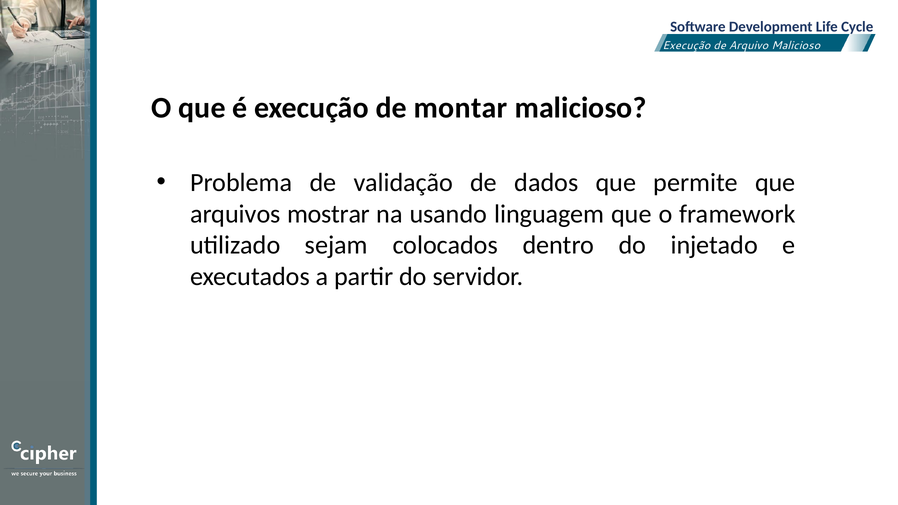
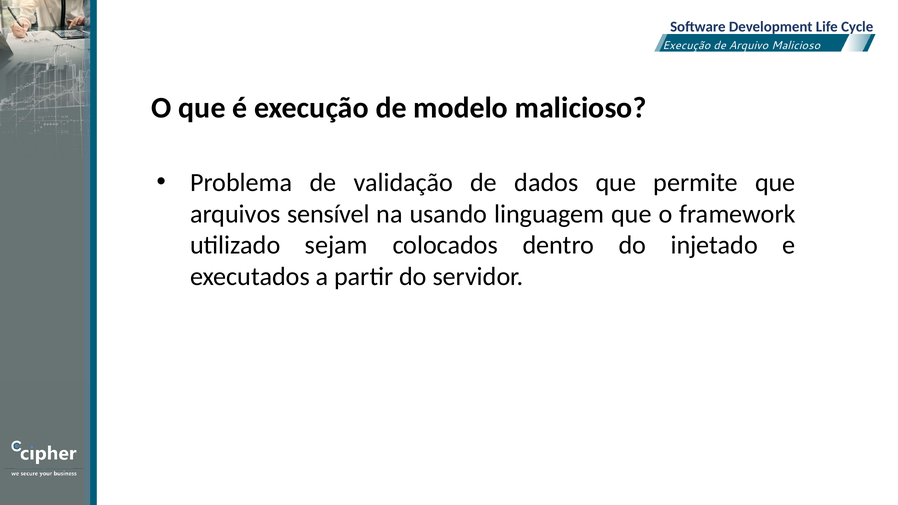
montar: montar -> modelo (461, 108)
mostrar: mostrar -> sensível (328, 214)
